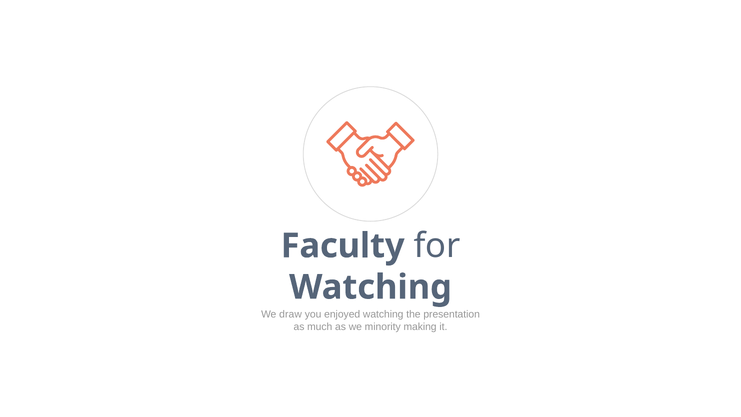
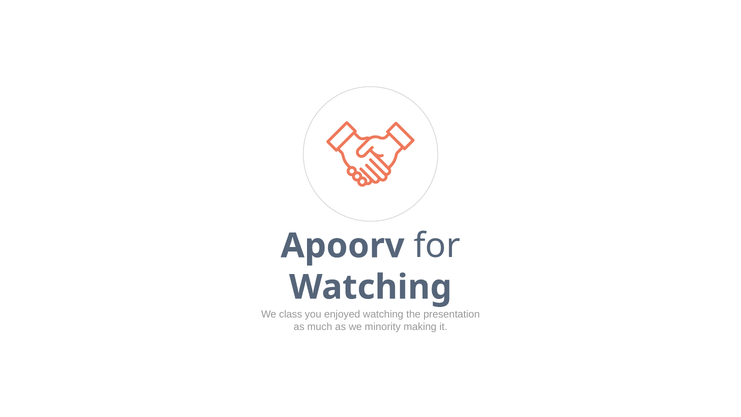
Faculty: Faculty -> Apoorv (343, 246)
draw: draw -> class (291, 314)
